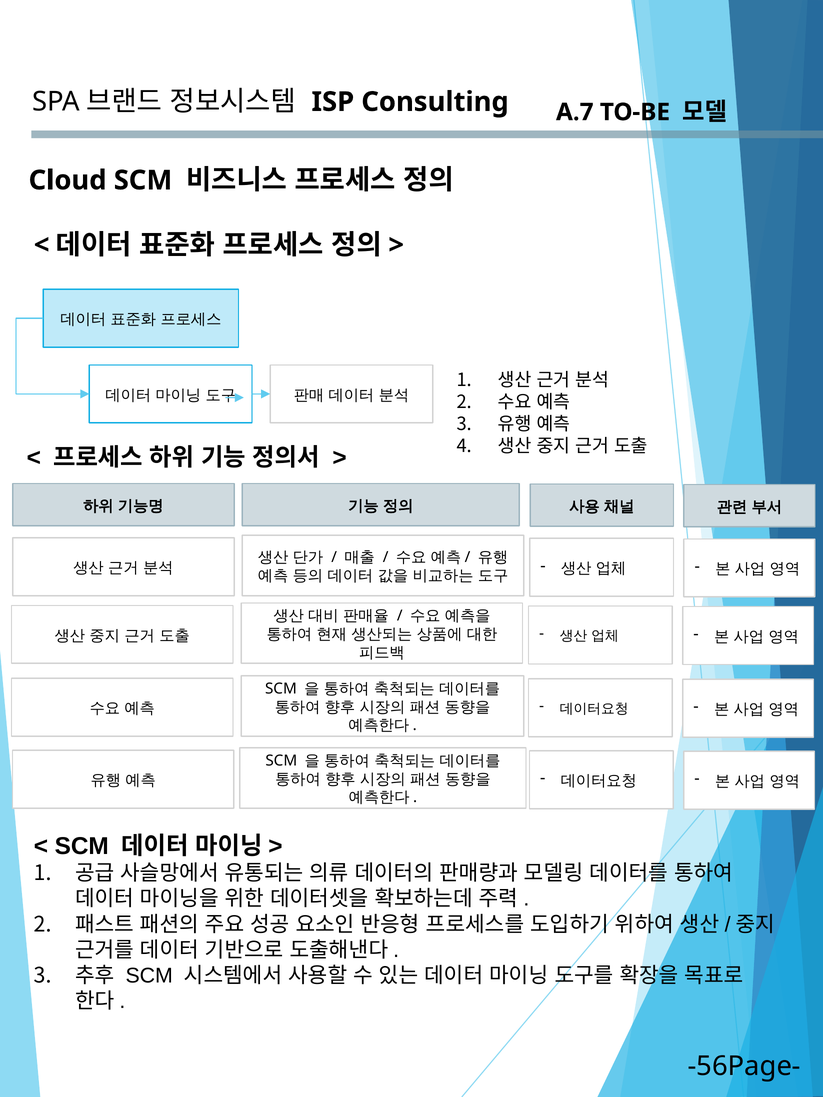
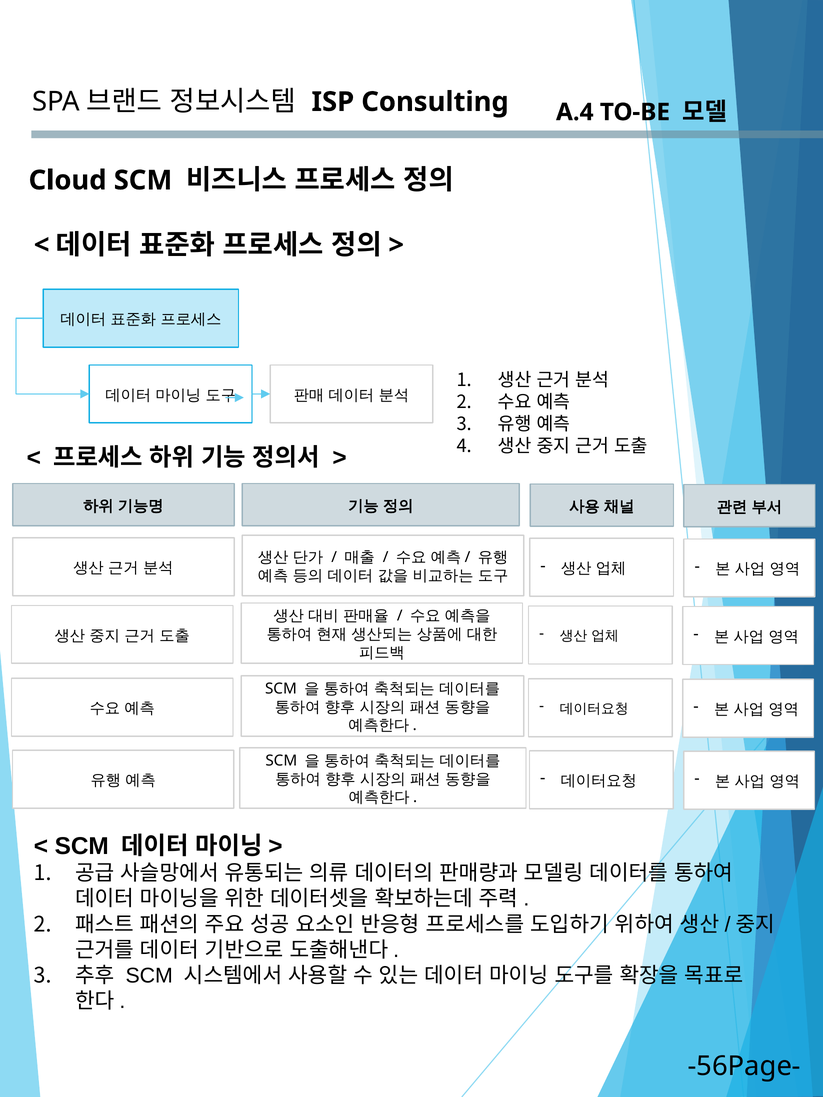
A.7: A.7 -> A.4 (575, 112)
